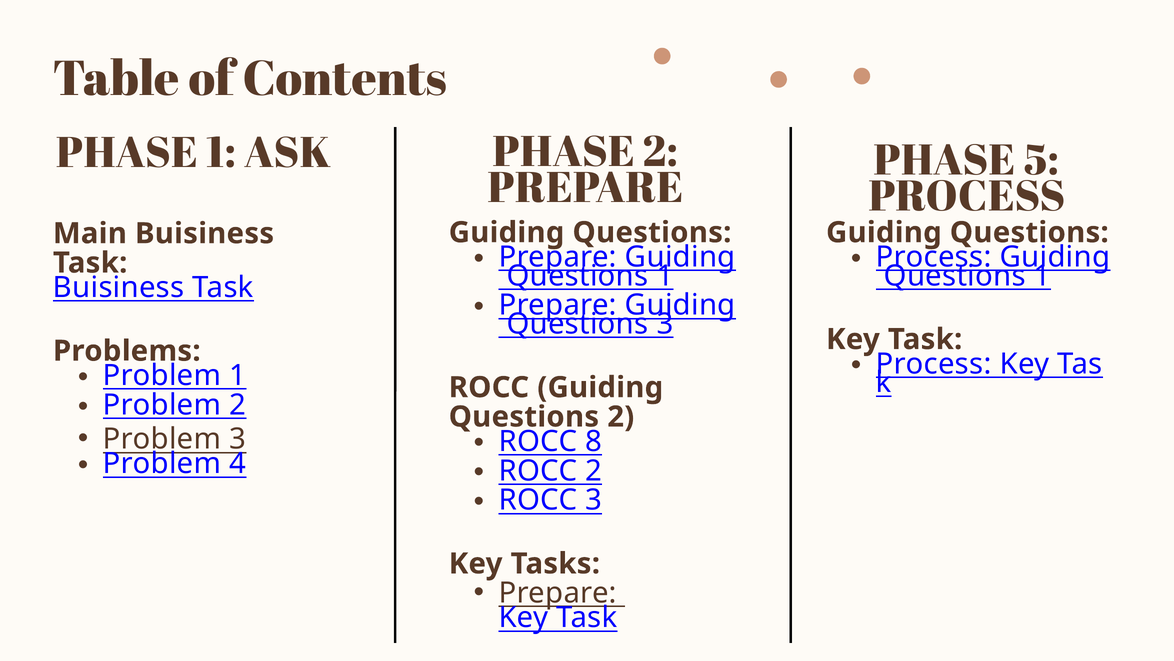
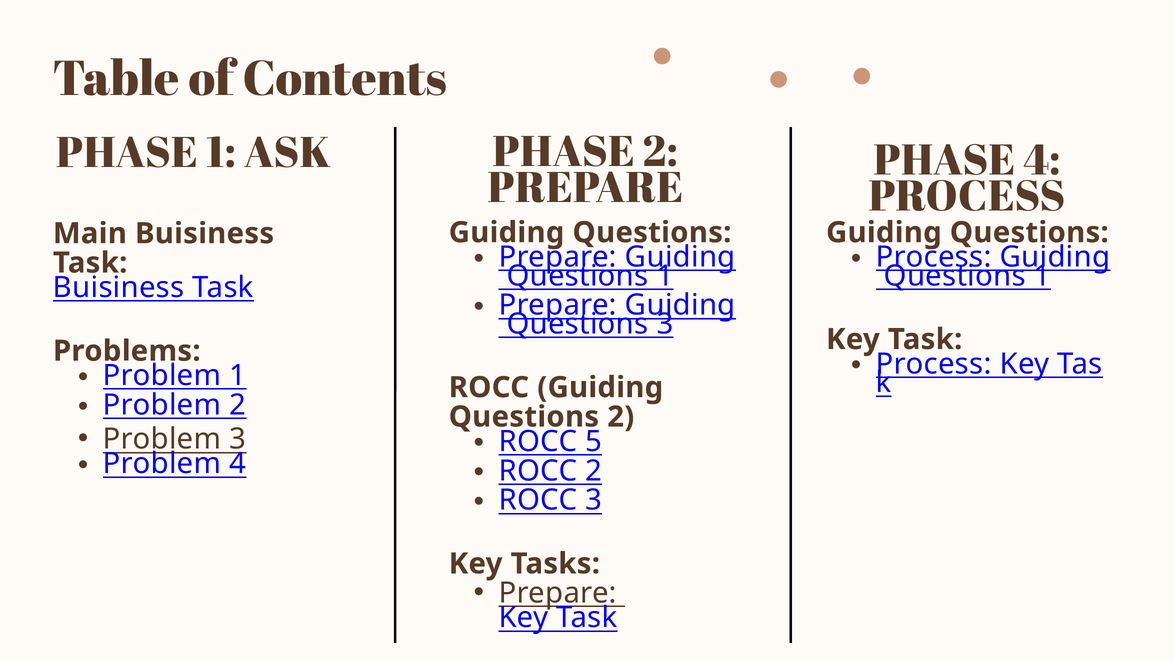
PHASE 5: 5 -> 4 (1042, 161)
8: 8 -> 5 (594, 441)
